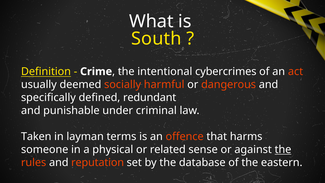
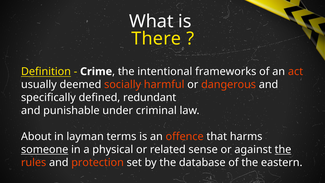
South: South -> There (156, 39)
cybercrimes: cybercrimes -> frameworks (226, 71)
Taken: Taken -> About (36, 136)
someone underline: none -> present (45, 149)
reputation: reputation -> protection (98, 162)
